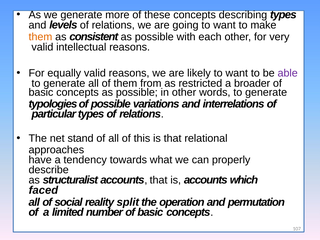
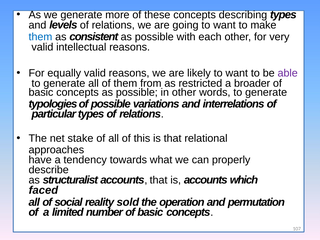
them colour: orange -> blue (40, 37)
stand: stand -> stake (80, 138)
split: split -> sold (128, 202)
